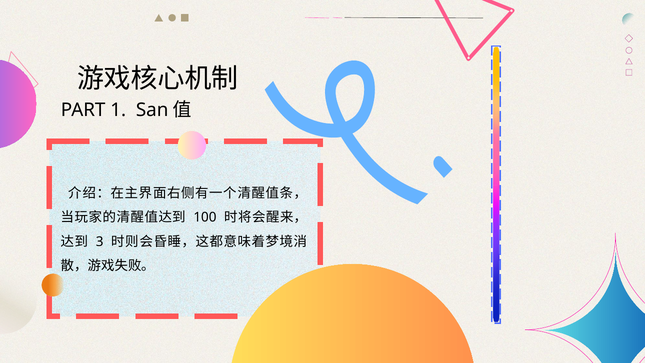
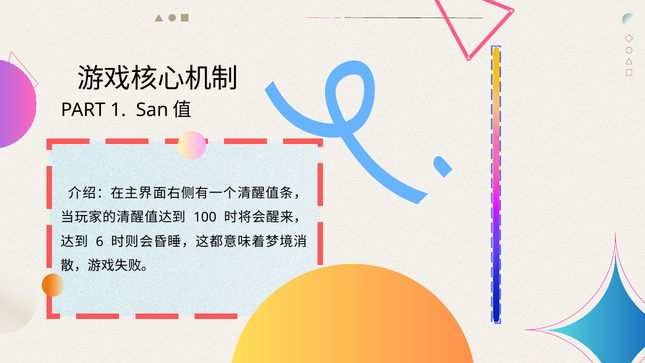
3: 3 -> 6 (100, 242)
